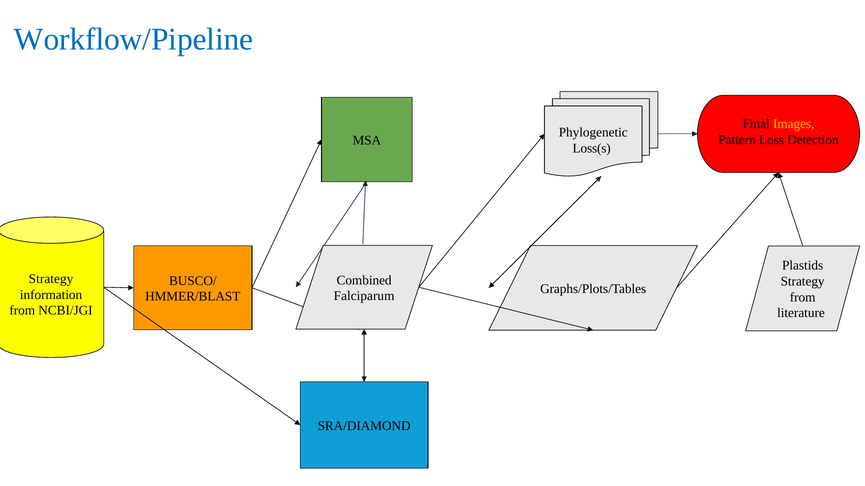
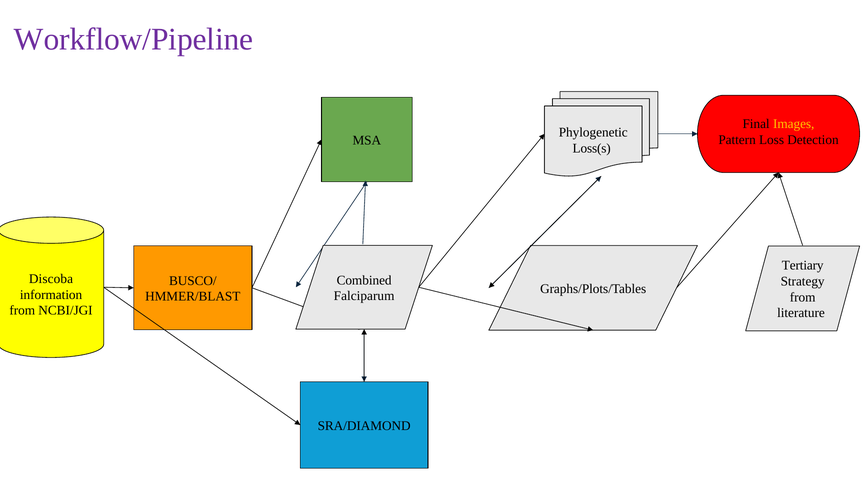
Workflow/Pipeline colour: blue -> purple (134, 39)
Plastids: Plastids -> Tertiary (803, 266)
Strategy: Strategy -> Discoba (51, 279)
